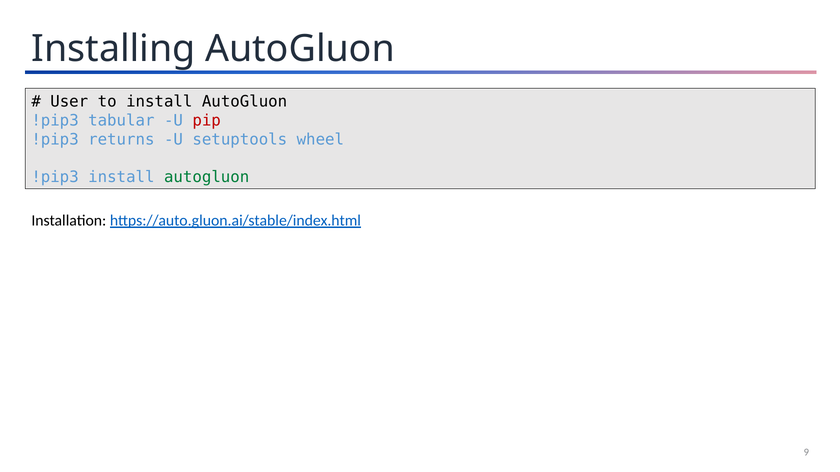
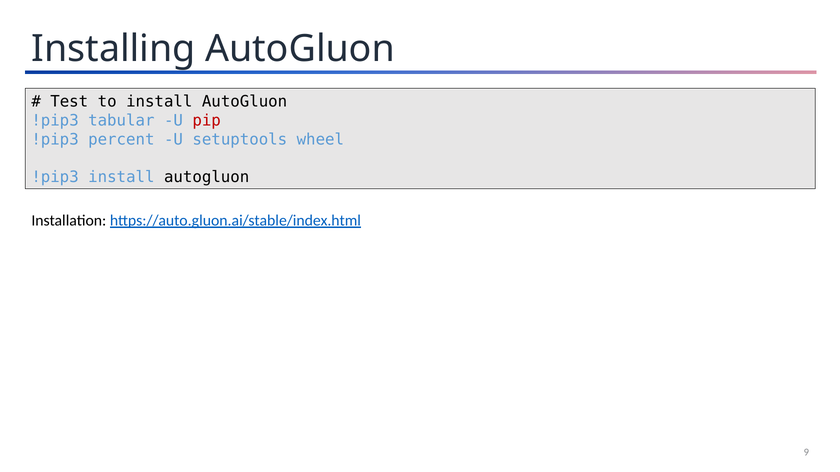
User: User -> Test (69, 102)
returns: returns -> percent (121, 140)
autogluon colour: green -> black (207, 177)
